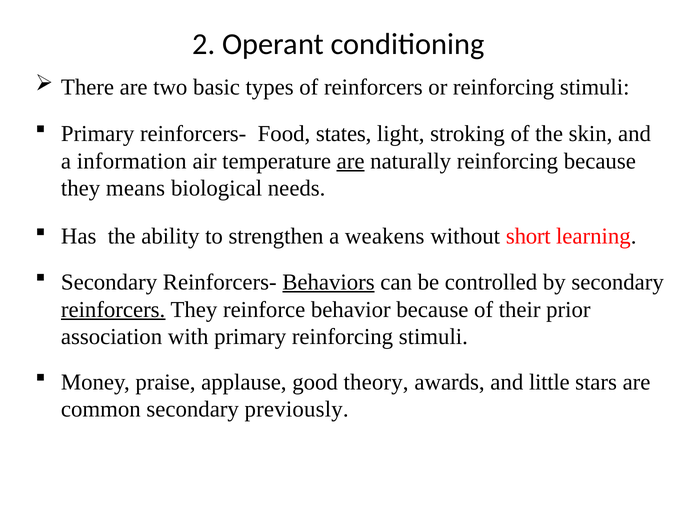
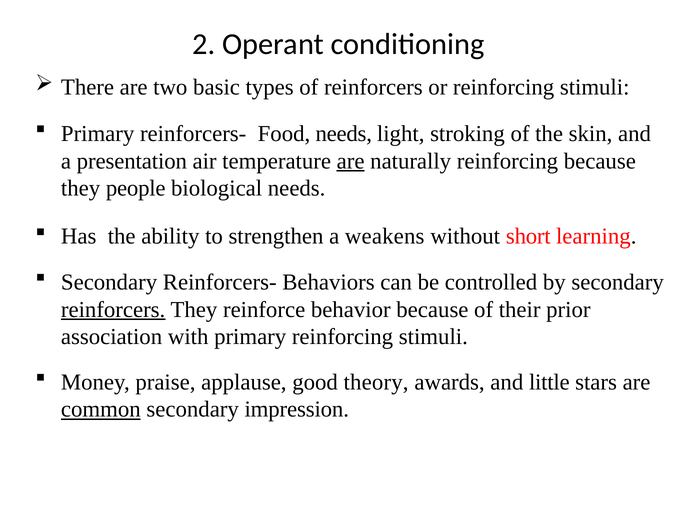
Food states: states -> needs (344, 134)
information: information -> presentation (132, 161)
means: means -> people (136, 188)
Behaviors underline: present -> none (328, 282)
common underline: none -> present (101, 409)
previously: previously -> impression (297, 409)
